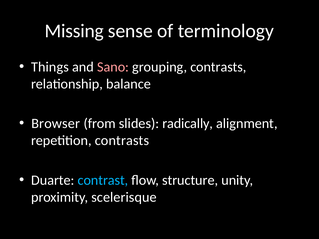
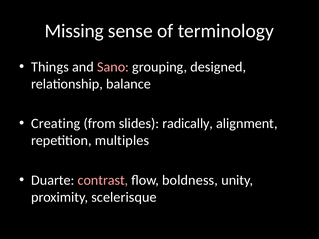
grouping contrasts: contrasts -> designed (218, 67)
Browser: Browser -> Creating (56, 124)
repetition contrasts: contrasts -> multiples (122, 141)
contrast colour: light blue -> pink (103, 180)
structure: structure -> boldness (190, 180)
